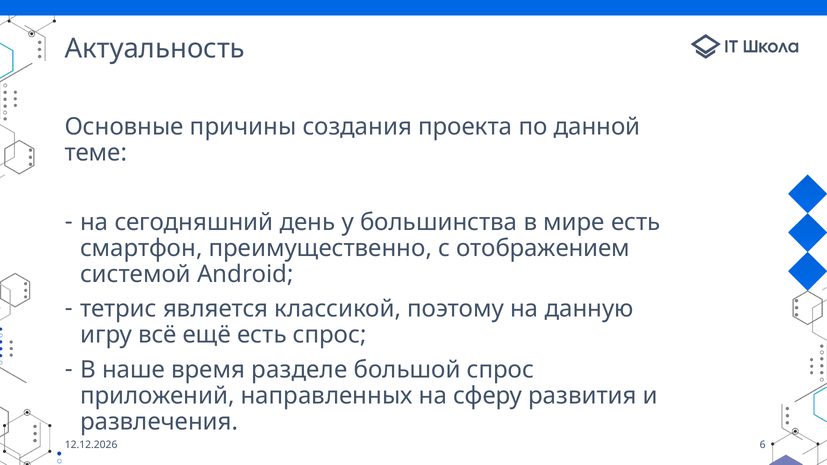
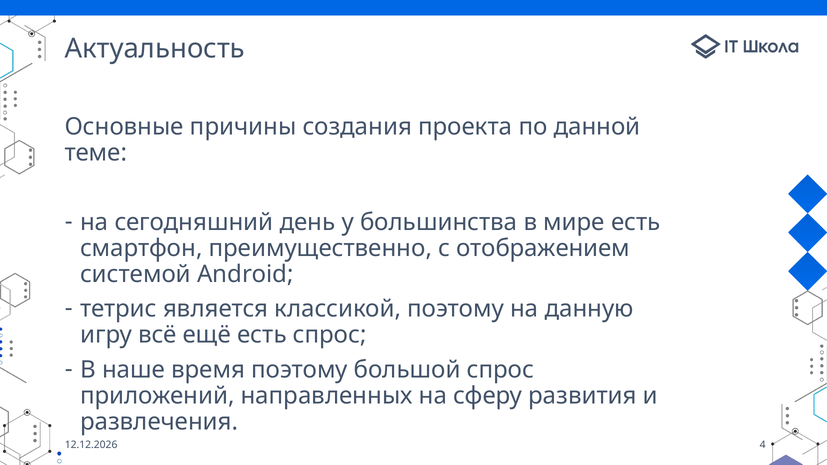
время разделе: разделе -> поэтому (300, 370)
6: 6 -> 4 (763, 445)
